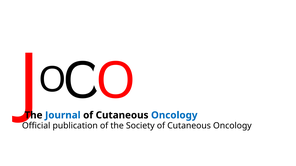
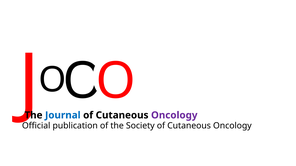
Oncology colour: blue -> purple (174, 116)
